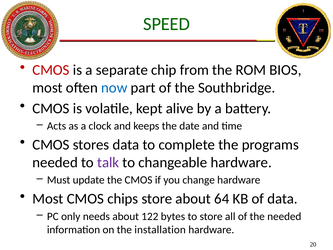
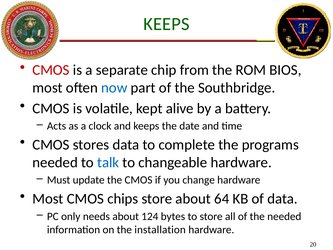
SPEED: SPEED -> KEEPS (166, 24)
talk colour: purple -> blue (108, 162)
122: 122 -> 124 (150, 216)
